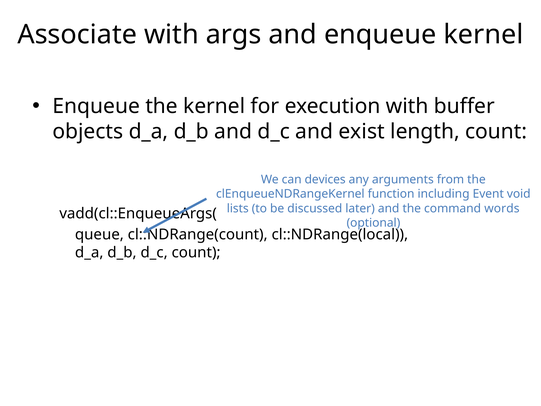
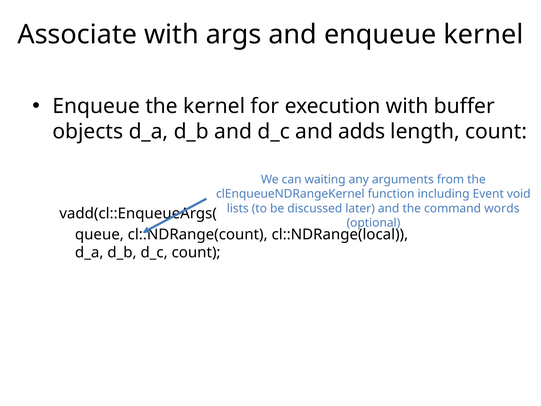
exist: exist -> adds (362, 131)
devices: devices -> waiting (325, 179)
